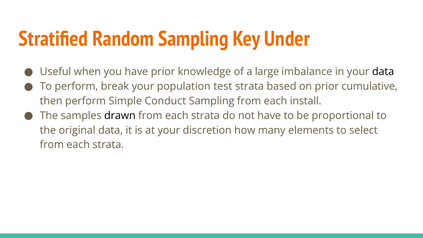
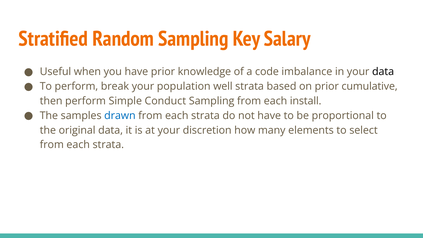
Under: Under -> Salary (287, 39)
large: large -> code (267, 72)
test: test -> well (223, 86)
drawn colour: black -> blue (120, 116)
